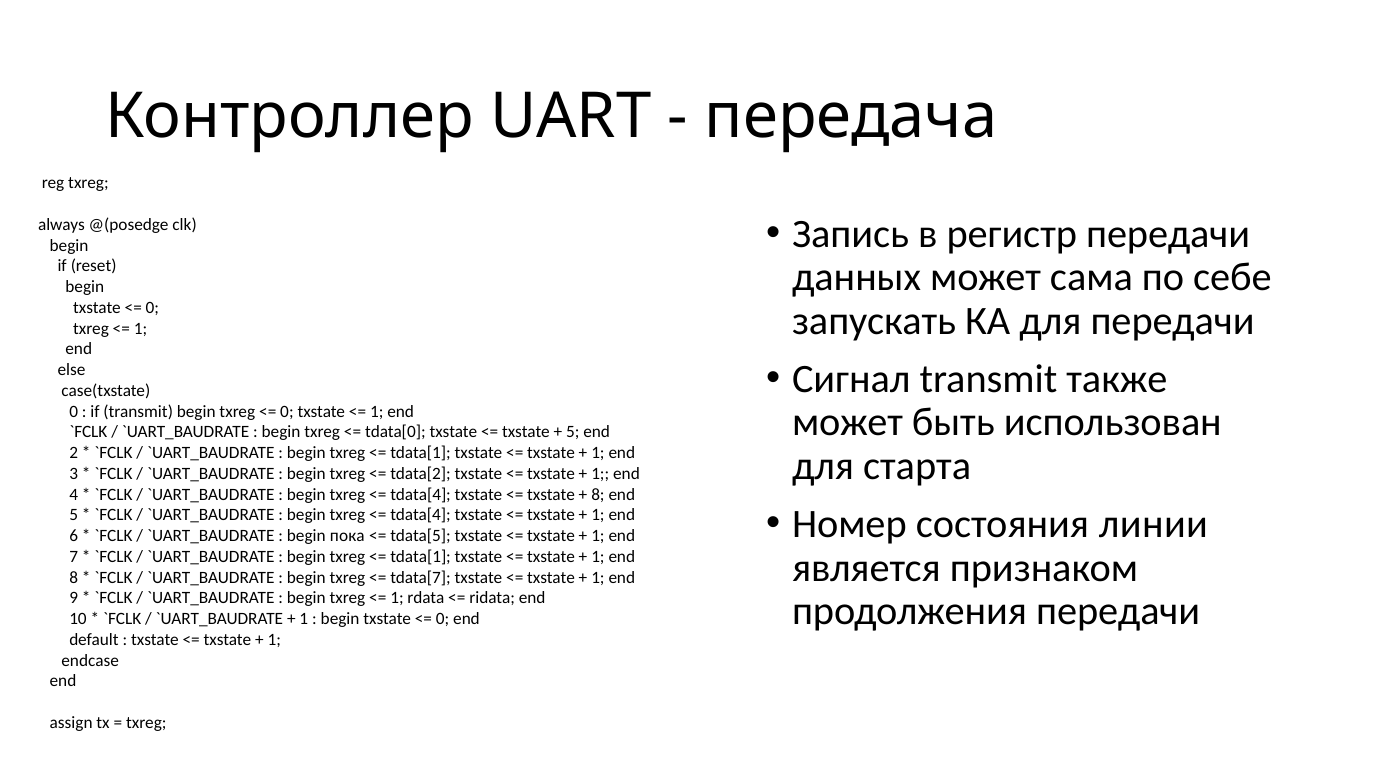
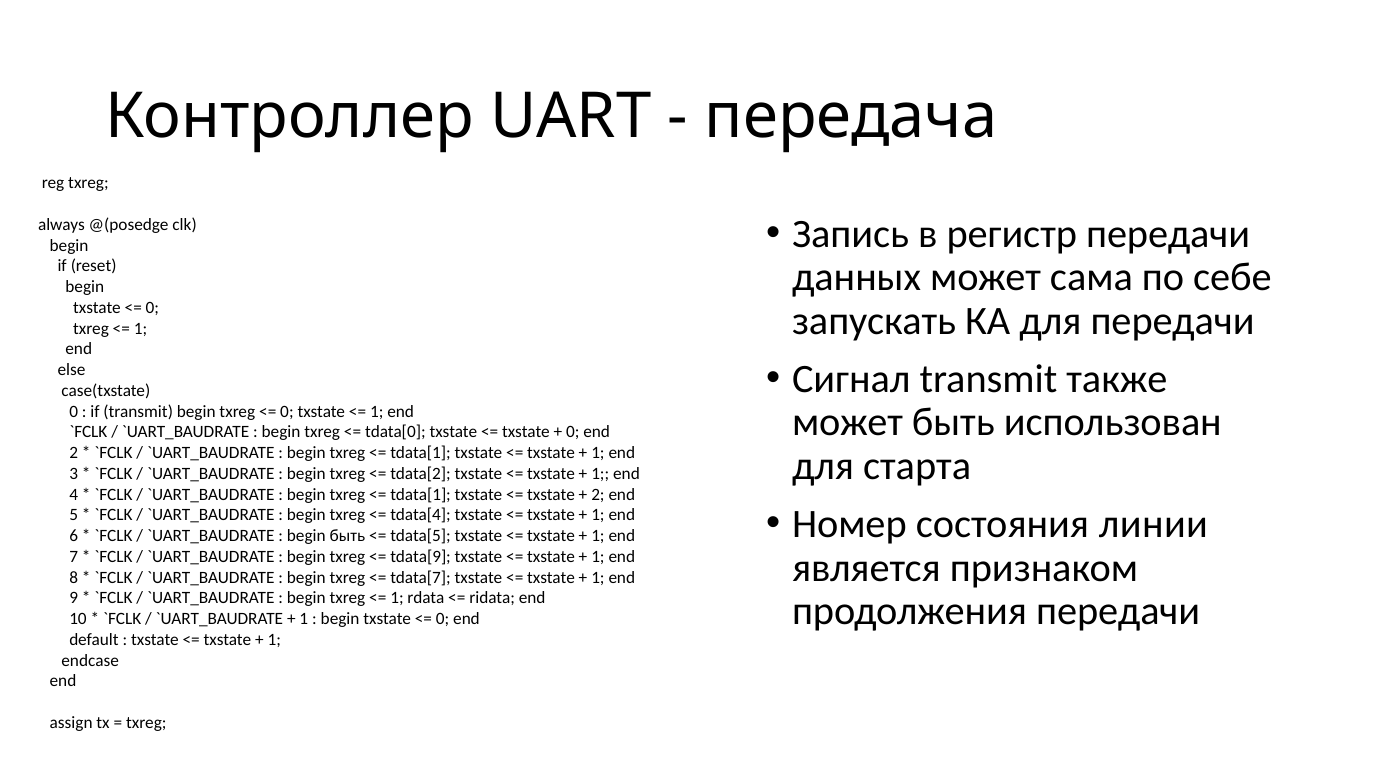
5: 5 -> 0 (573, 432)
tdata[4: tdata[4 -> tdata[1 (421, 494)
8: 8 -> 2 (598, 494)
begin пока: пока -> быть (347, 536)
tdata[1: tdata[1 -> tdata[9 (421, 557)
